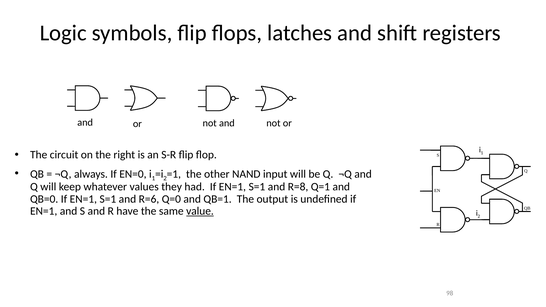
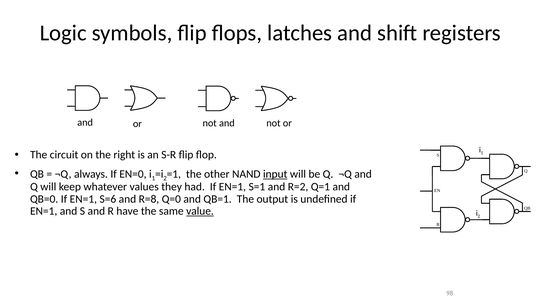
input underline: none -> present (275, 174)
R=8: R=8 -> R=2 (298, 187)
QB=0 If EN=1 S=1: S=1 -> S=6 (108, 199)
R=6: R=6 -> R=8 (149, 199)
